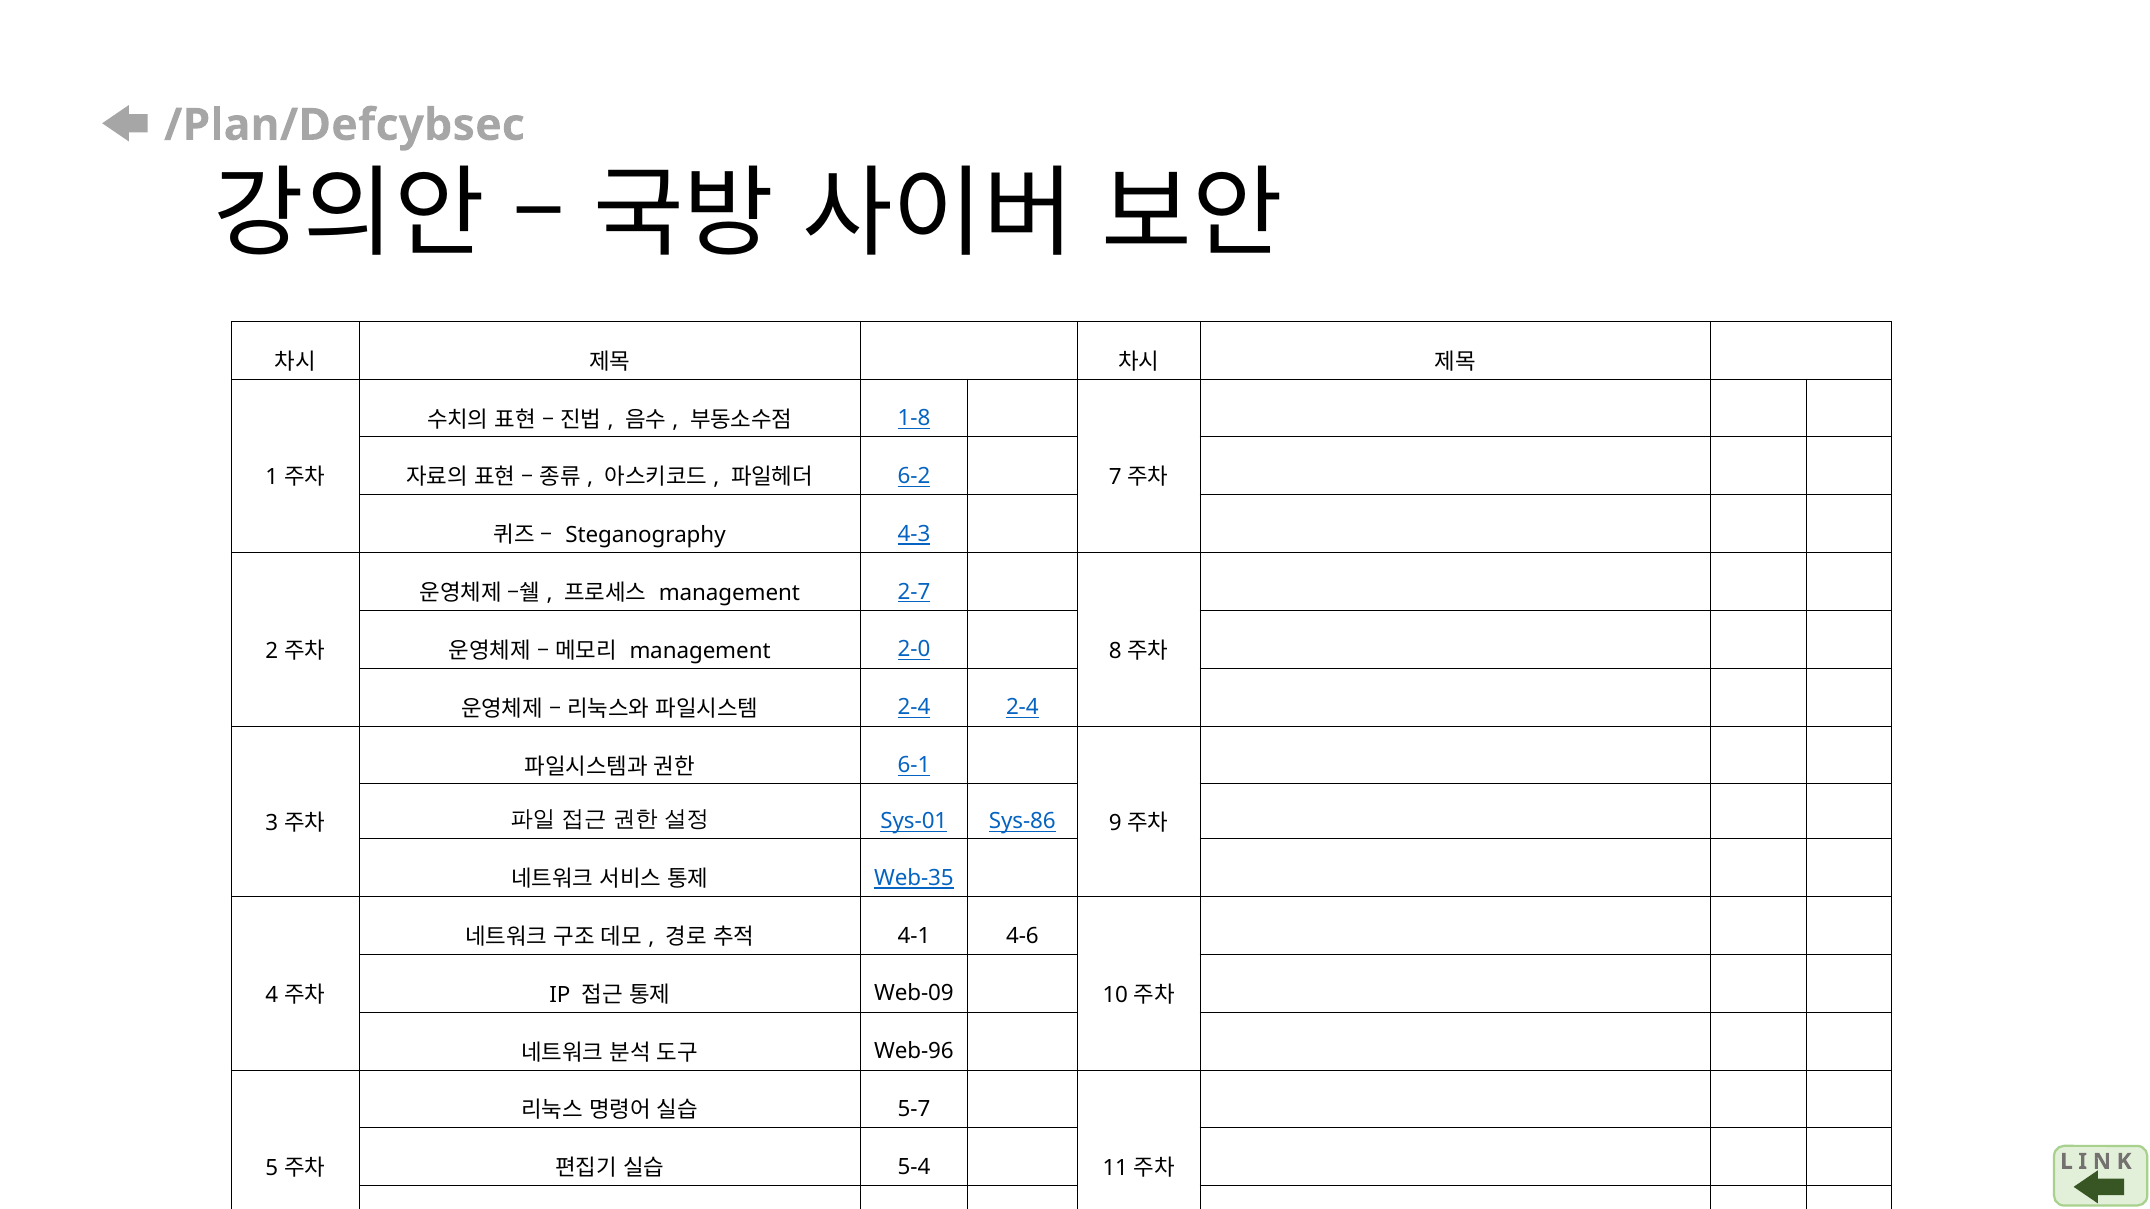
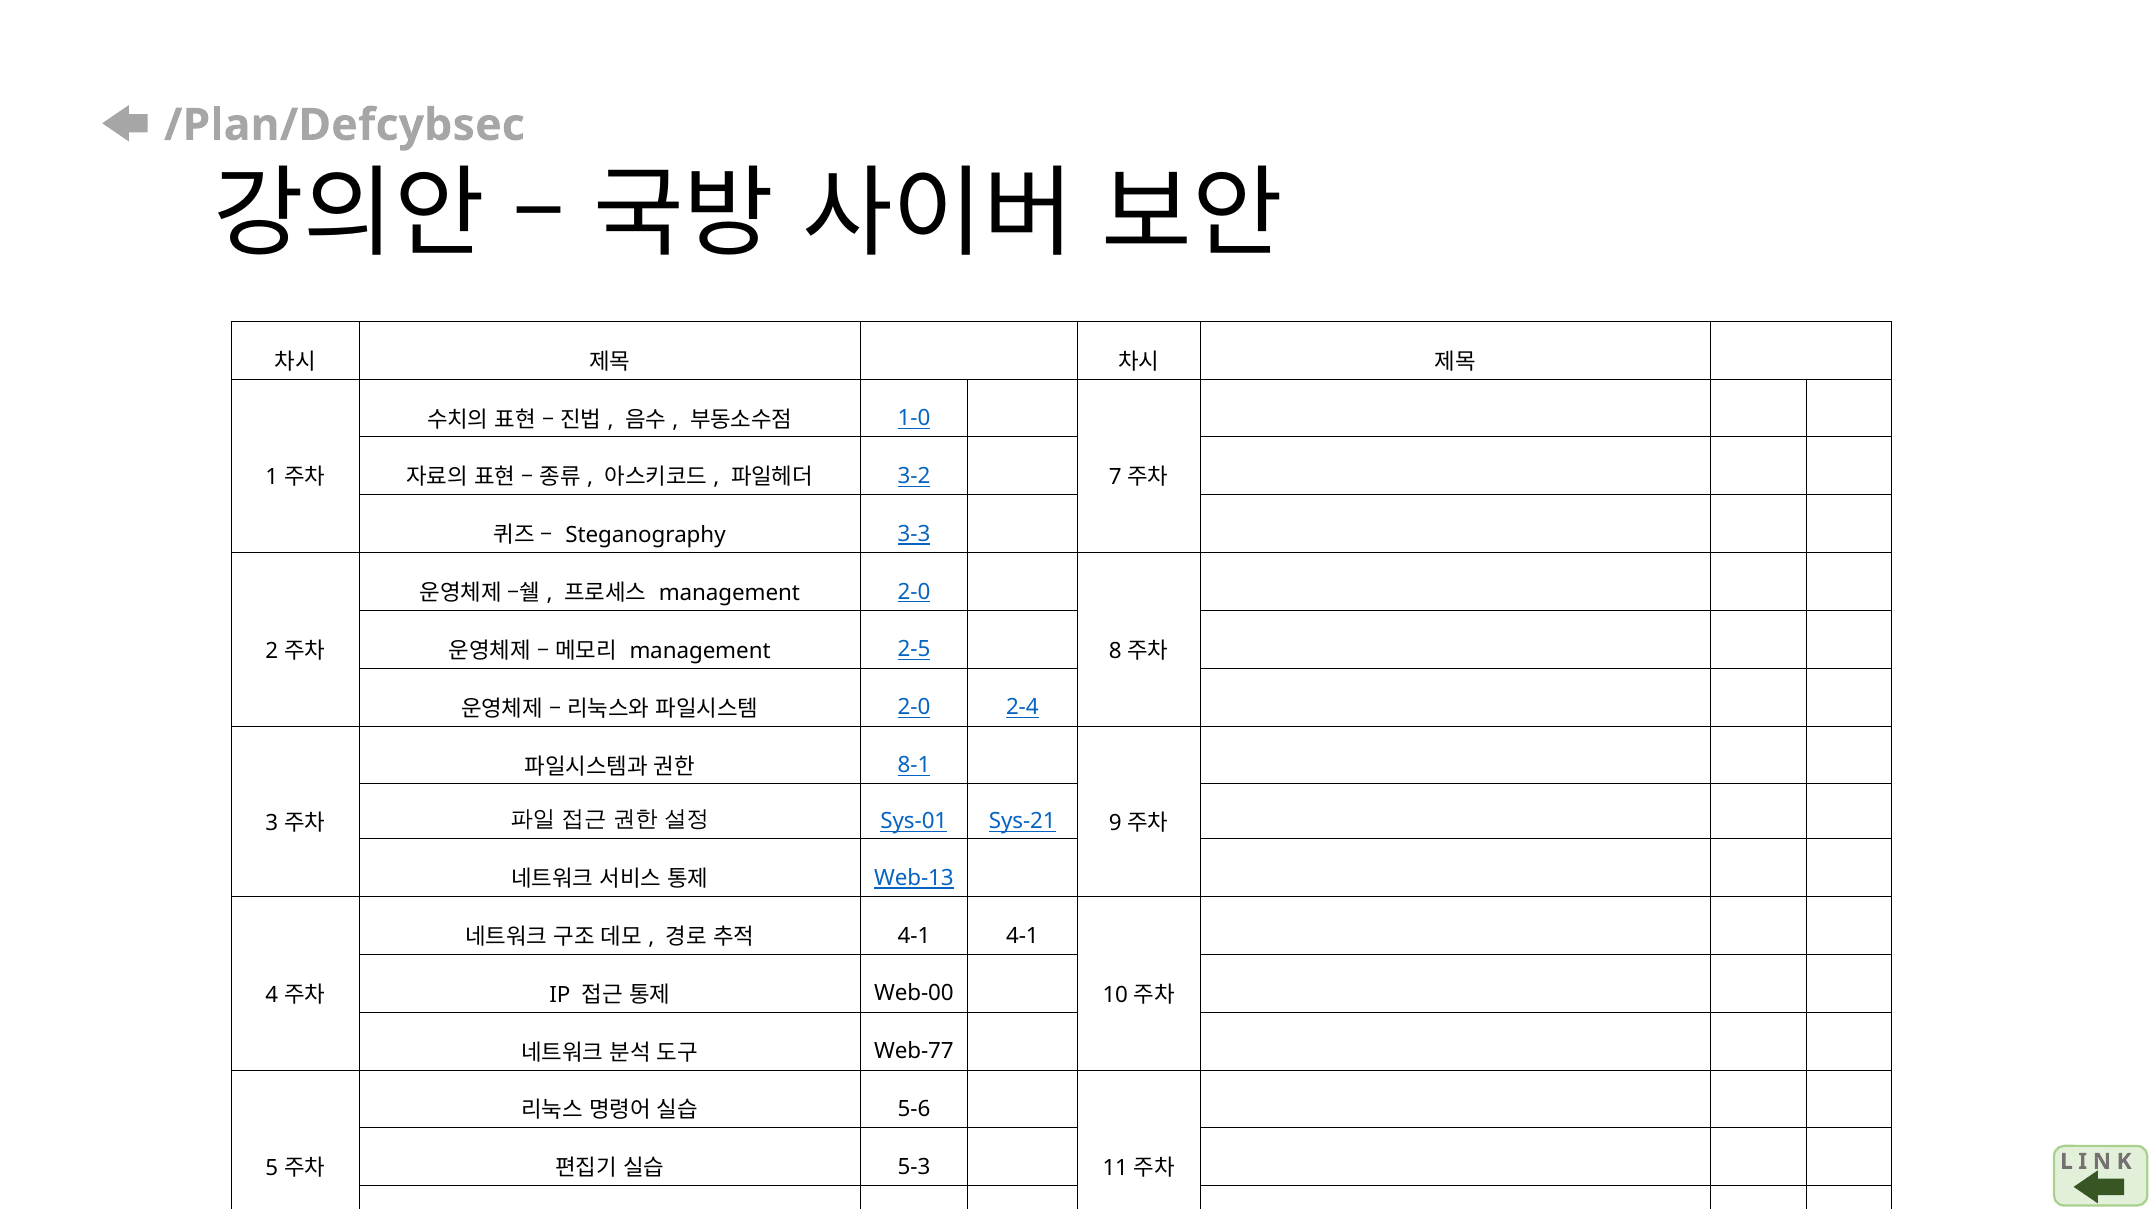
1-8: 1-8 -> 1-0 (914, 418)
6-2: 6-2 -> 3-2 (914, 476)
4-3: 4-3 -> 3-3 (914, 534)
management 2-7: 2-7 -> 2-0 (914, 592)
2-0: 2-0 -> 2-5 (914, 650)
2-4: 2-4 -> 2-0 (914, 708)
6-1: 6-1 -> 8-1 (914, 765)
Sys-86: Sys-86 -> Sys-21 (1022, 822)
Web-35: Web-35 -> Web-13 (914, 878)
4-1 4-6: 4-6 -> 4-1 (1022, 936)
Web-09: Web-09 -> Web-00 (914, 994)
Web-96: Web-96 -> Web-77 (914, 1052)
5-7: 5-7 -> 5-6 (914, 1109)
5-4: 5-4 -> 5-3 (914, 1167)
